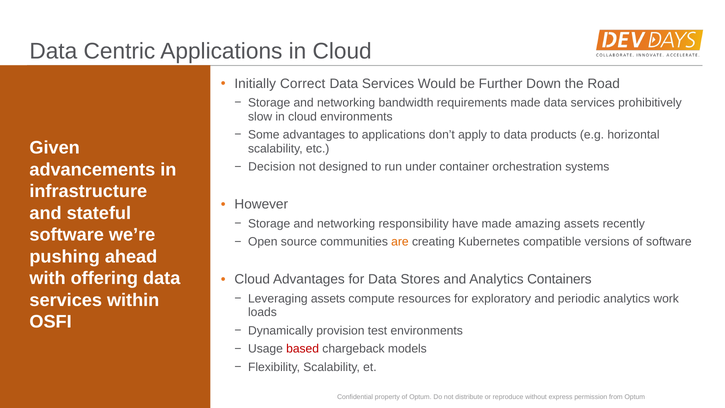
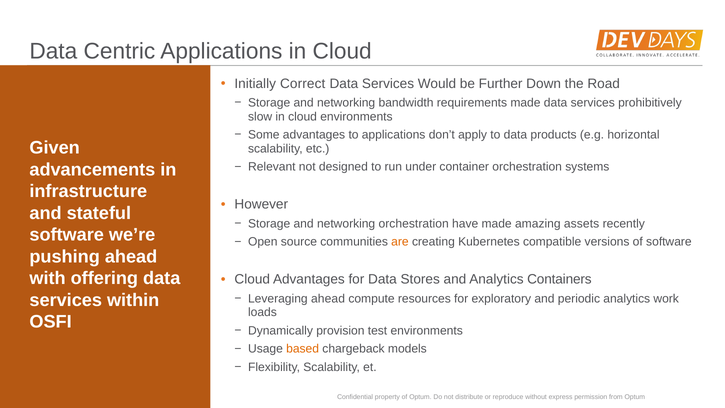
Decision: Decision -> Relevant (272, 167)
networking responsibility: responsibility -> orchestration (414, 223)
Leveraging assets: assets -> ahead (328, 298)
based colour: red -> orange (303, 349)
